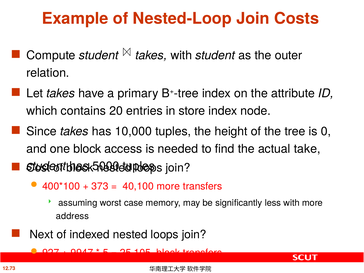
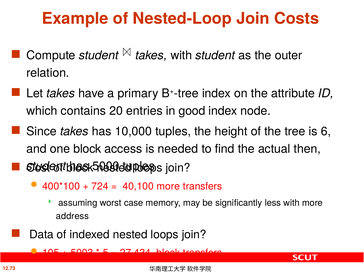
store: store -> good (192, 111)
0: 0 -> 6 (326, 131)
take: take -> then (307, 149)
373: 373 -> 724 (100, 186)
Next: Next -> Data (42, 234)
927: 927 -> 105 (51, 253)
9947: 9947 -> 5003 (82, 253)
25,105: 25,105 -> 27,434 (135, 253)
